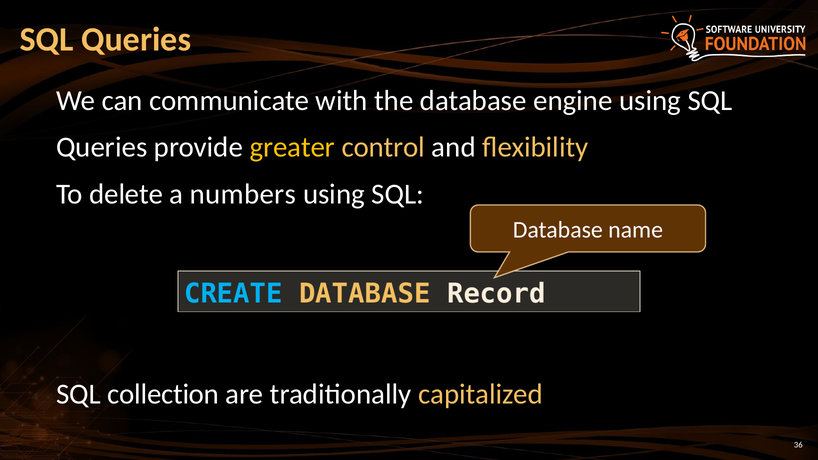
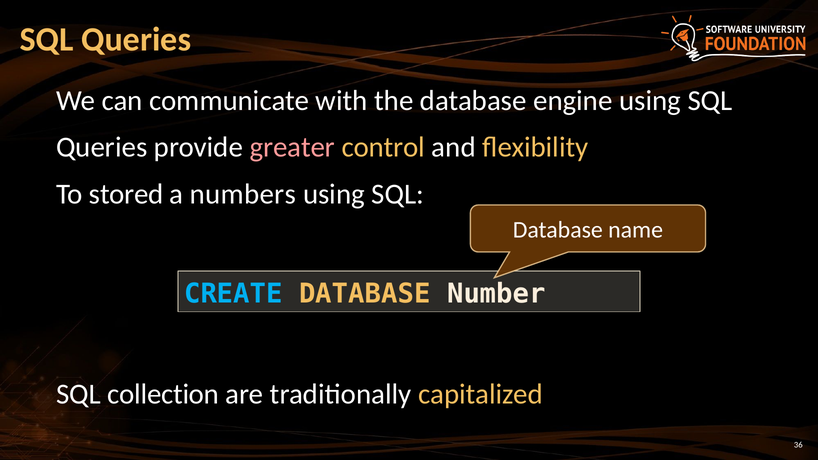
greater colour: yellow -> pink (292, 148)
delete: delete -> stored (126, 194)
Record: Record -> Number (496, 294)
